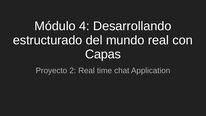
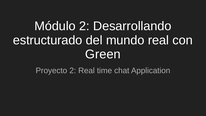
Módulo 4: 4 -> 2 (84, 26)
Capas: Capas -> Green (103, 54)
